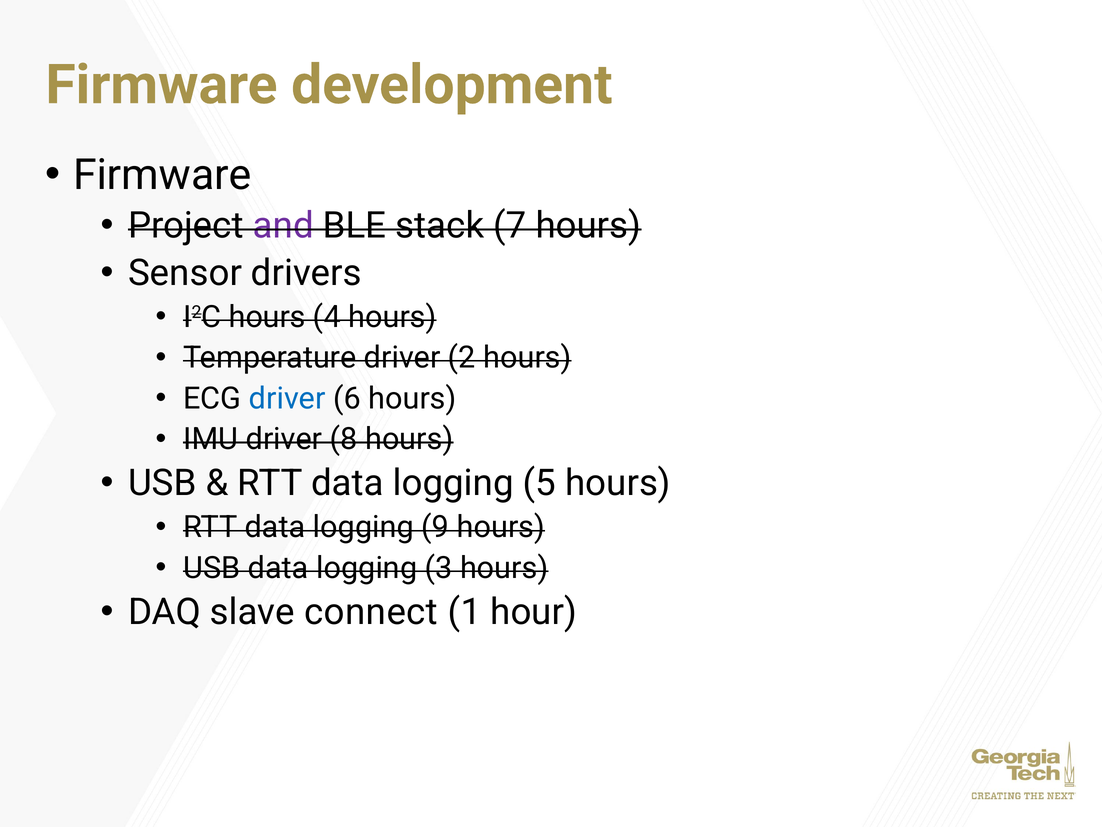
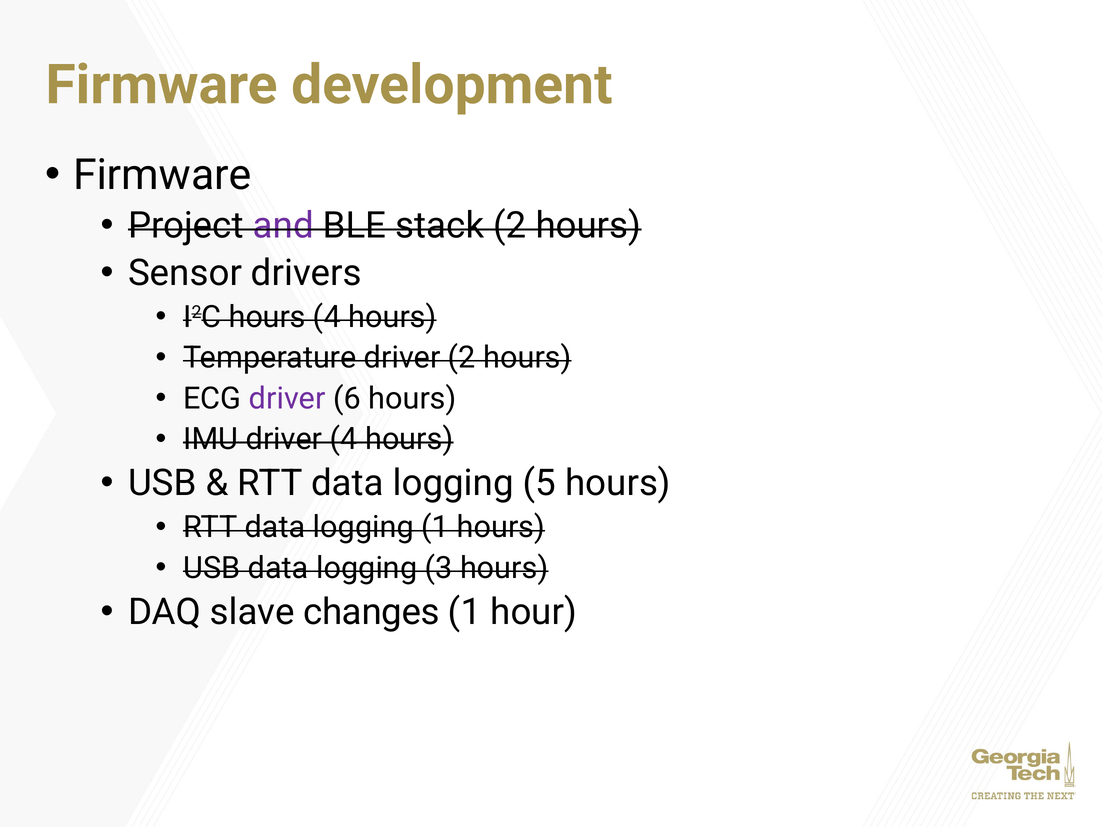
stack 7: 7 -> 2 (510, 225)
driver colour: blue -> purple (287, 398)
driver 8: 8 -> 4 (344, 439)
logging 9: 9 -> 1 (435, 527)
connect: connect -> changes (372, 612)
